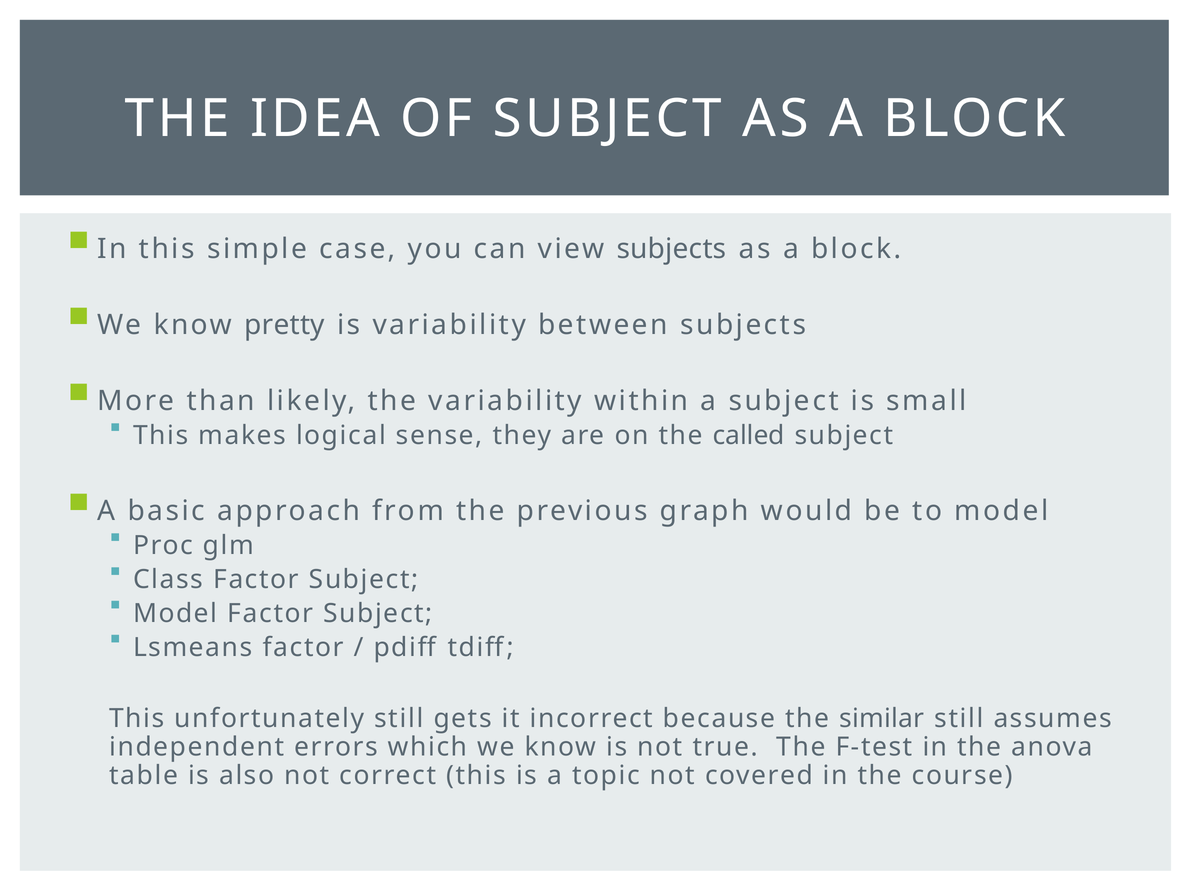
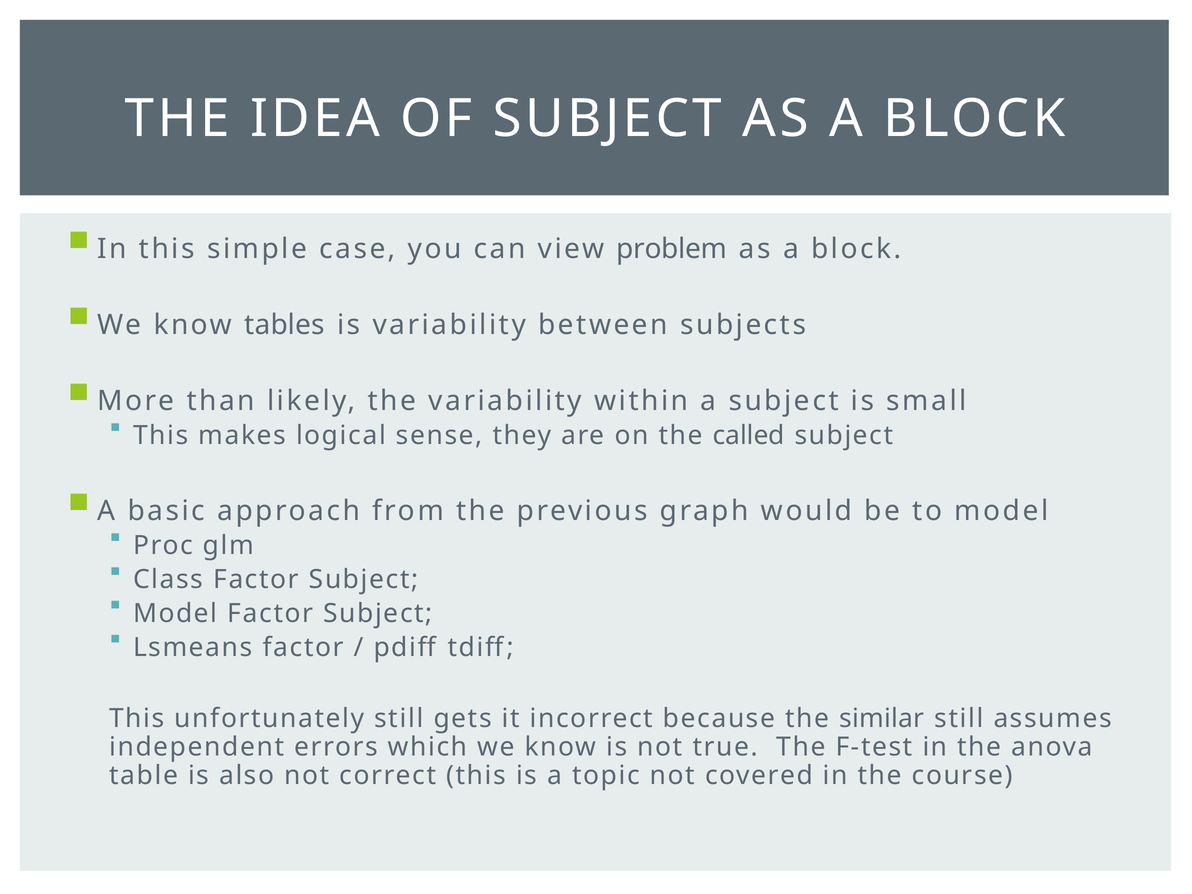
view subjects: subjects -> problem (672, 249)
pretty: pretty -> tables (285, 325)
